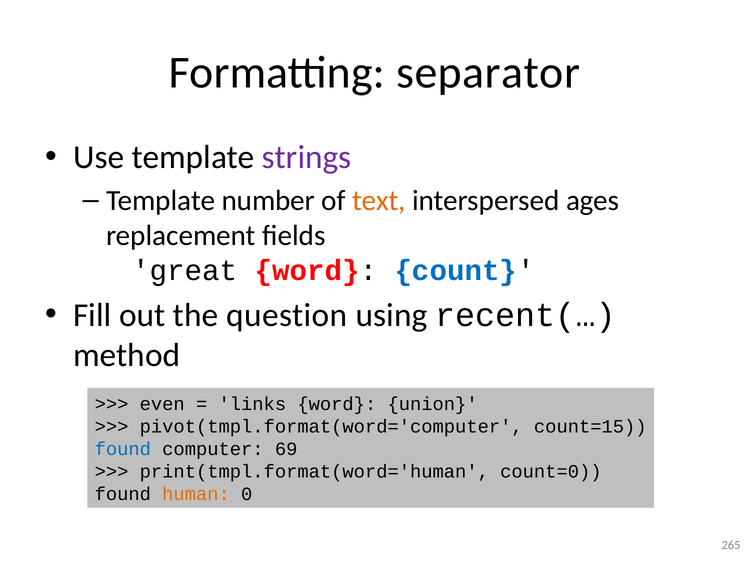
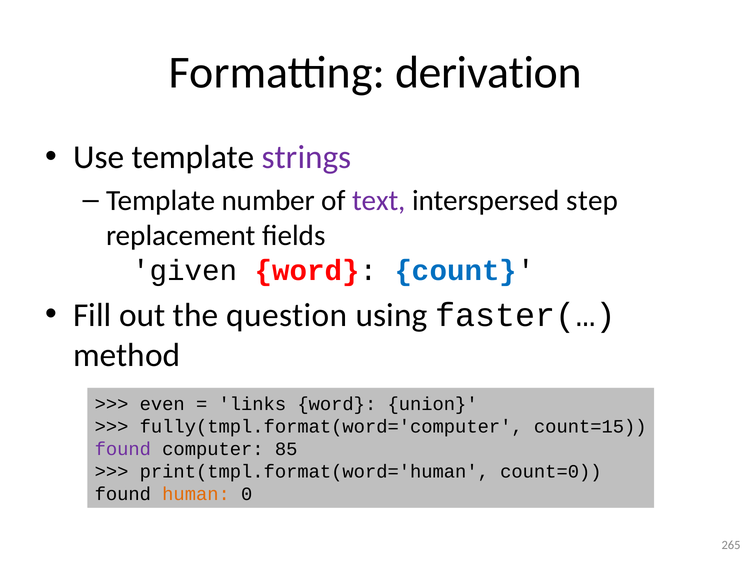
separator: separator -> derivation (489, 73)
text colour: orange -> purple (379, 201)
ages: ages -> step (592, 201)
great: great -> given (185, 271)
recent(…: recent(… -> faster(… (525, 315)
pivot(tmpl.format(word='computer: pivot(tmpl.format(word='computer -> fully(tmpl.format(word='computer (331, 427)
found colour: blue -> purple (123, 449)
69: 69 -> 85 (286, 449)
